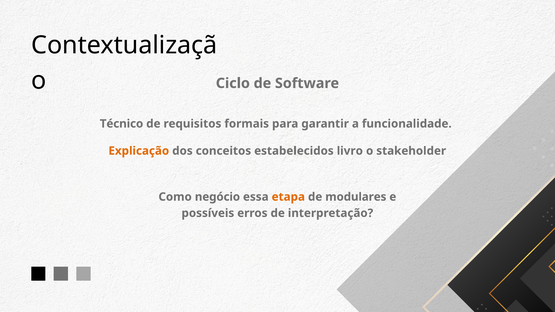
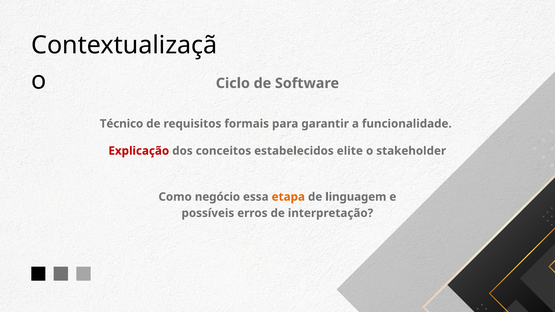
Explicação colour: orange -> red (139, 151)
livro: livro -> elite (350, 151)
modulares: modulares -> linguagem (356, 197)
